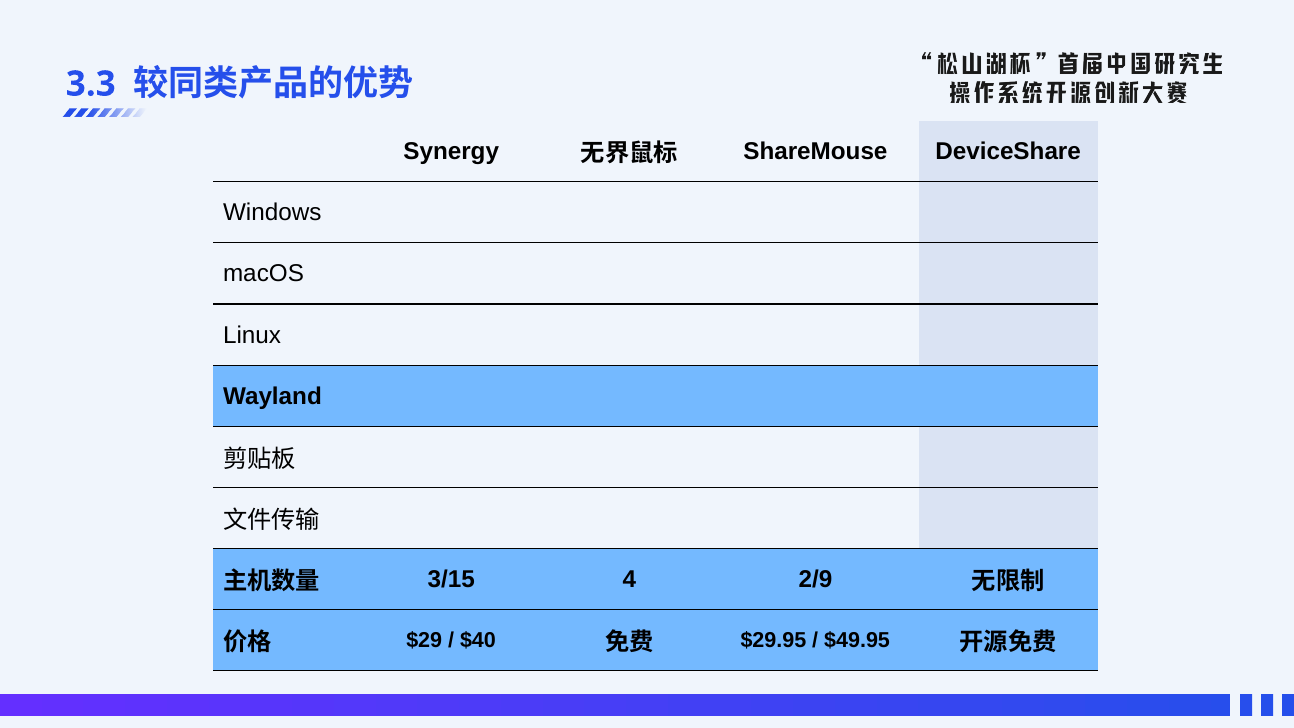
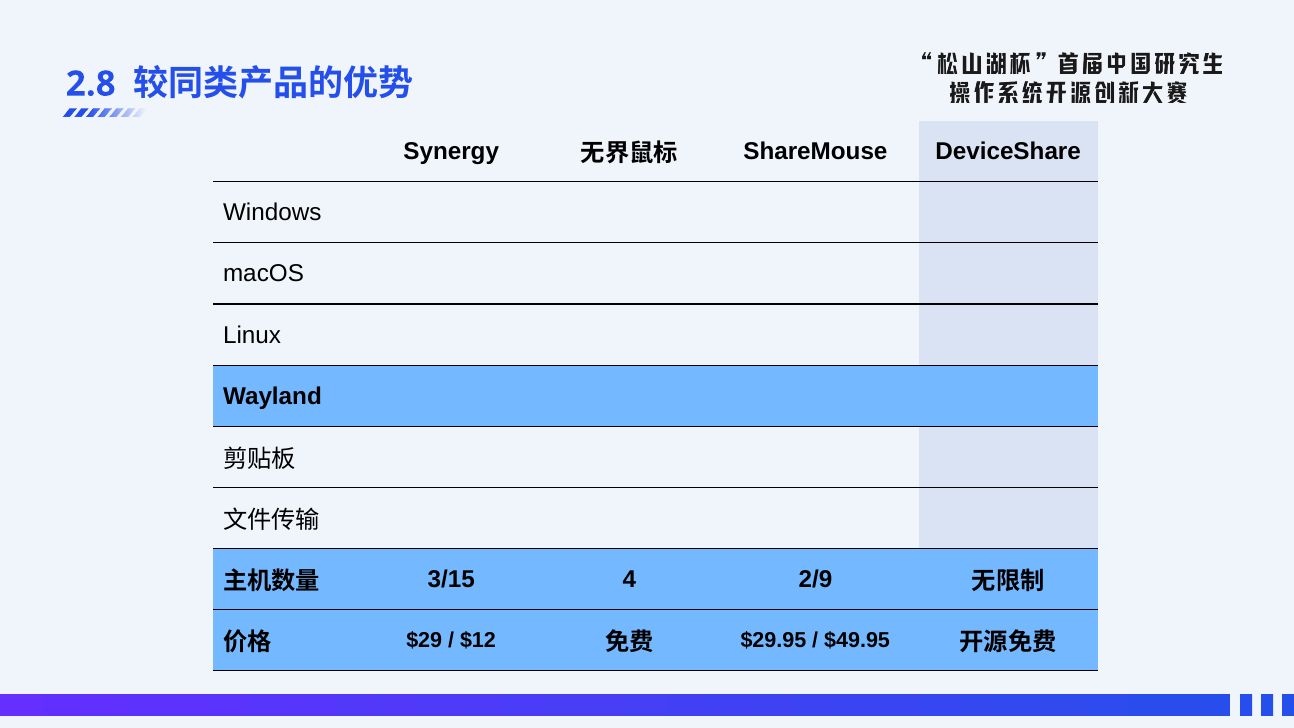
3.3: 3.3 -> 2.8 (91, 84)
$40: $40 -> $12 (478, 641)
